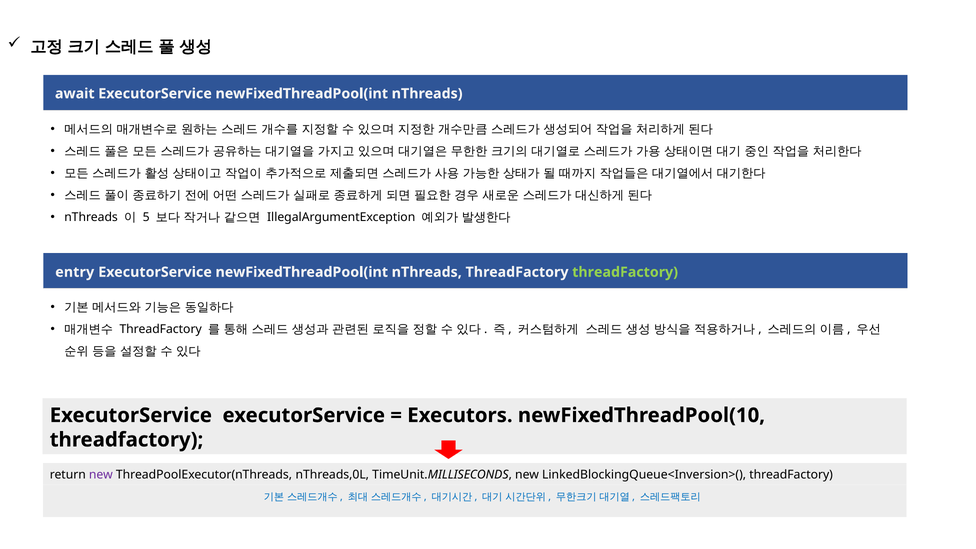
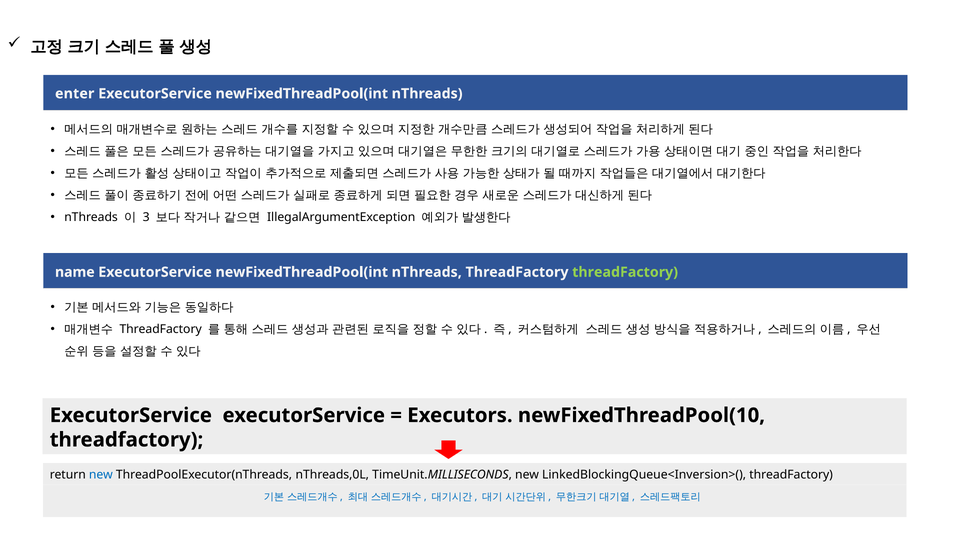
await: await -> enter (75, 94)
5: 5 -> 3 (146, 217)
entry: entry -> name (75, 272)
new colour: purple -> blue (101, 475)
